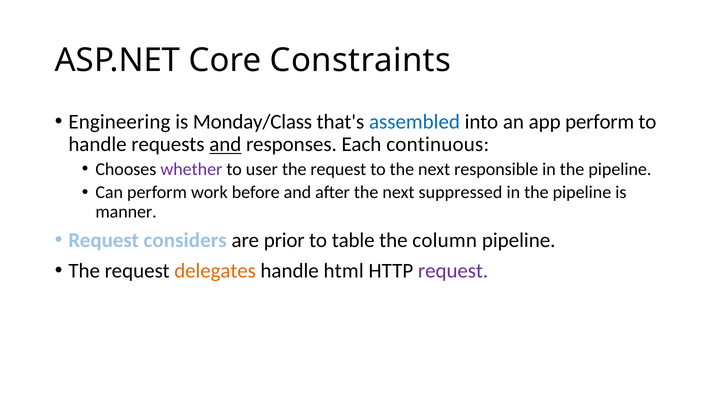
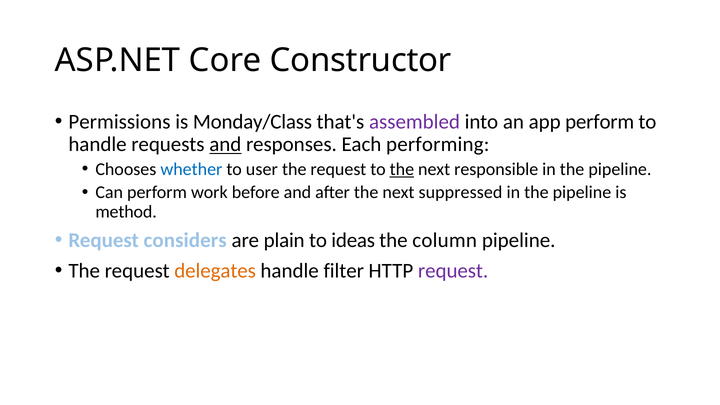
Constraints: Constraints -> Constructor (361, 61)
Engineering: Engineering -> Permissions (119, 122)
assembled colour: blue -> purple (415, 122)
continuous: continuous -> performing (438, 144)
whether colour: purple -> blue (191, 169)
the underline: none -> present (402, 169)
manner: manner -> method (126, 212)
prior: prior -> plain (284, 240)
table: table -> ideas (353, 240)
html: html -> filter (344, 271)
